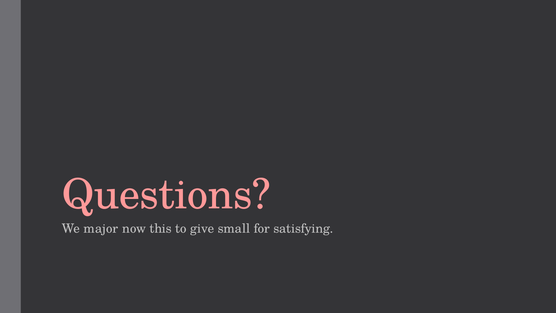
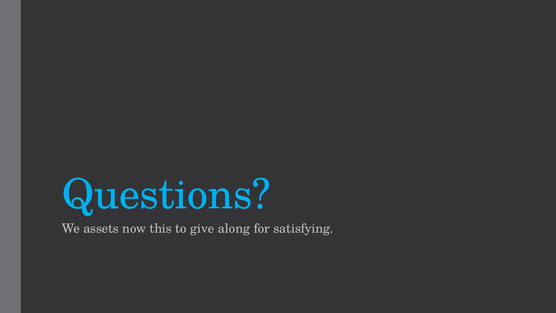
Questions colour: pink -> light blue (166, 195)
major: major -> assets (101, 228)
small: small -> along (234, 228)
